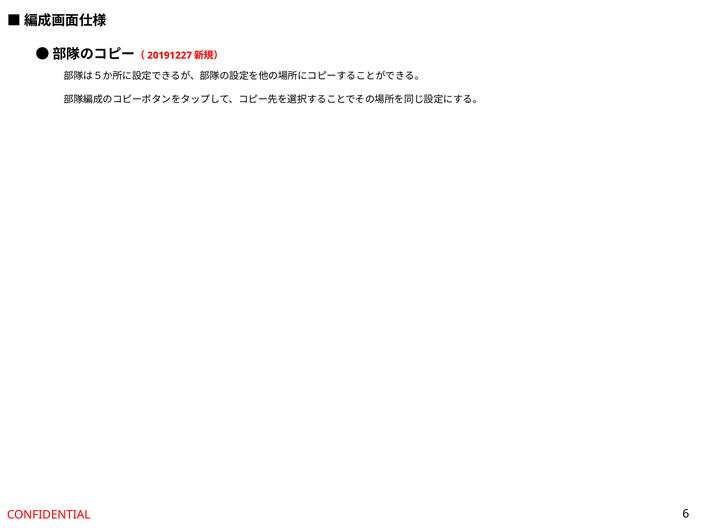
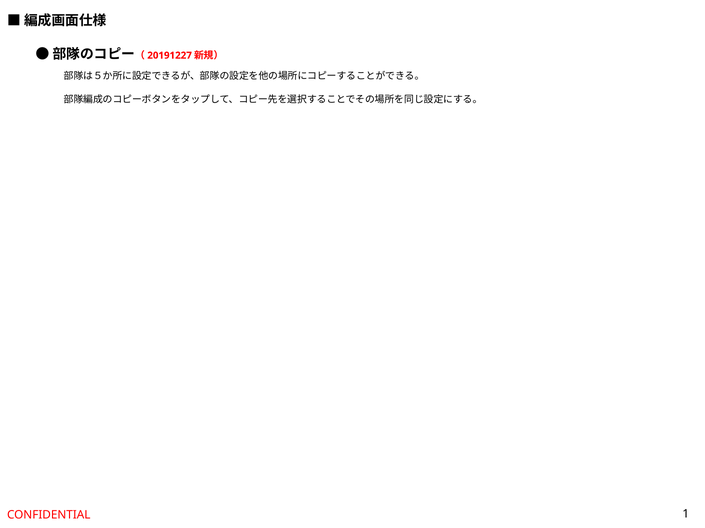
6: 6 -> 1 (686, 515)
